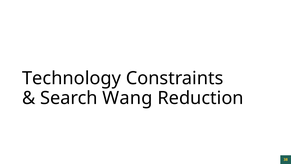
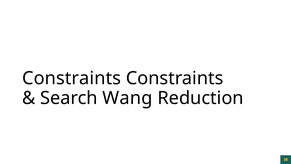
Technology: Technology -> Constraints (72, 78)
